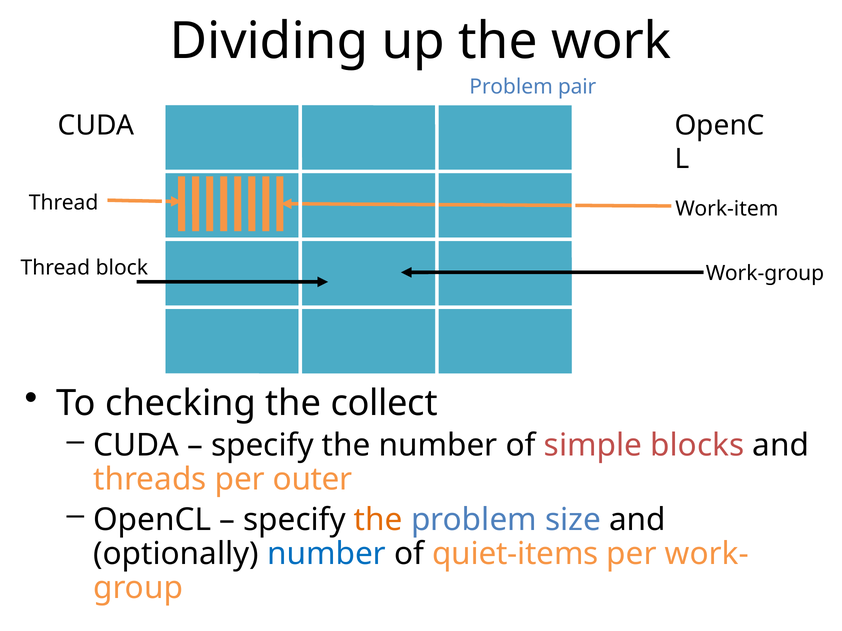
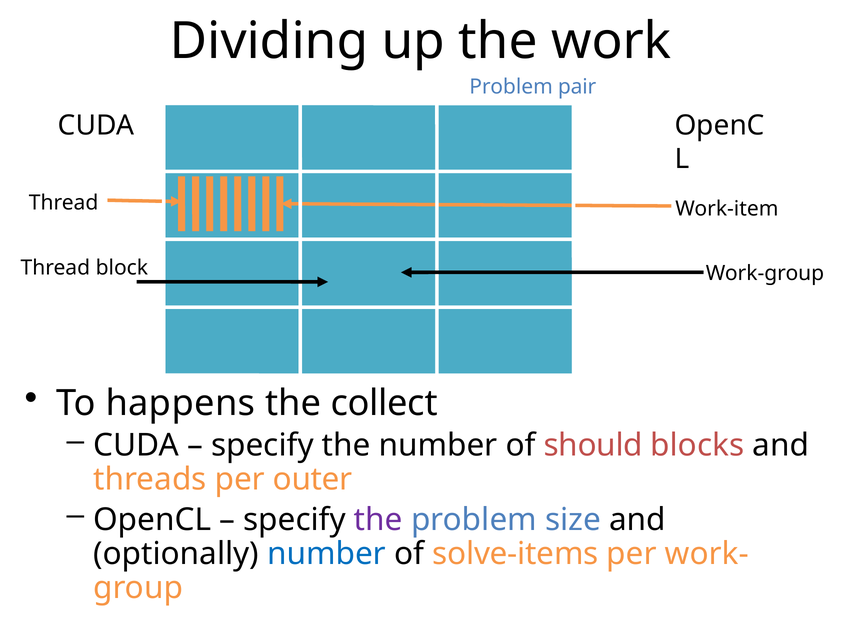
checking: checking -> happens (180, 404)
simple: simple -> should (593, 446)
the colour: orange -> purple (378, 520)
quiet-items: quiet-items -> solve-items (515, 554)
